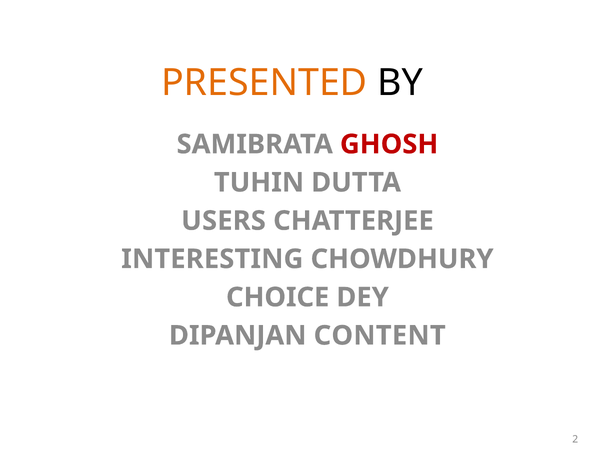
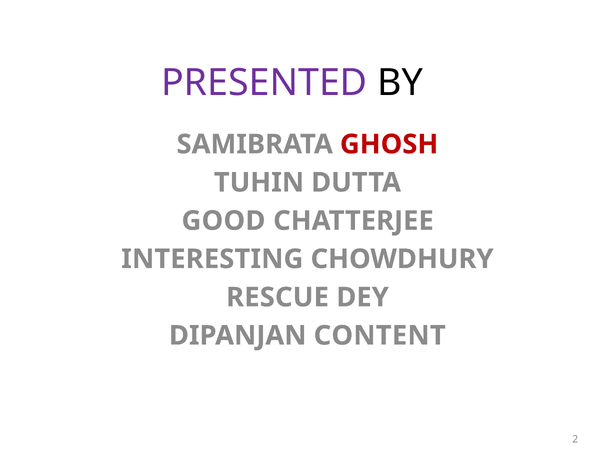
PRESENTED colour: orange -> purple (264, 83)
USERS: USERS -> GOOD (223, 221)
CHOICE: CHOICE -> RESCUE (278, 298)
